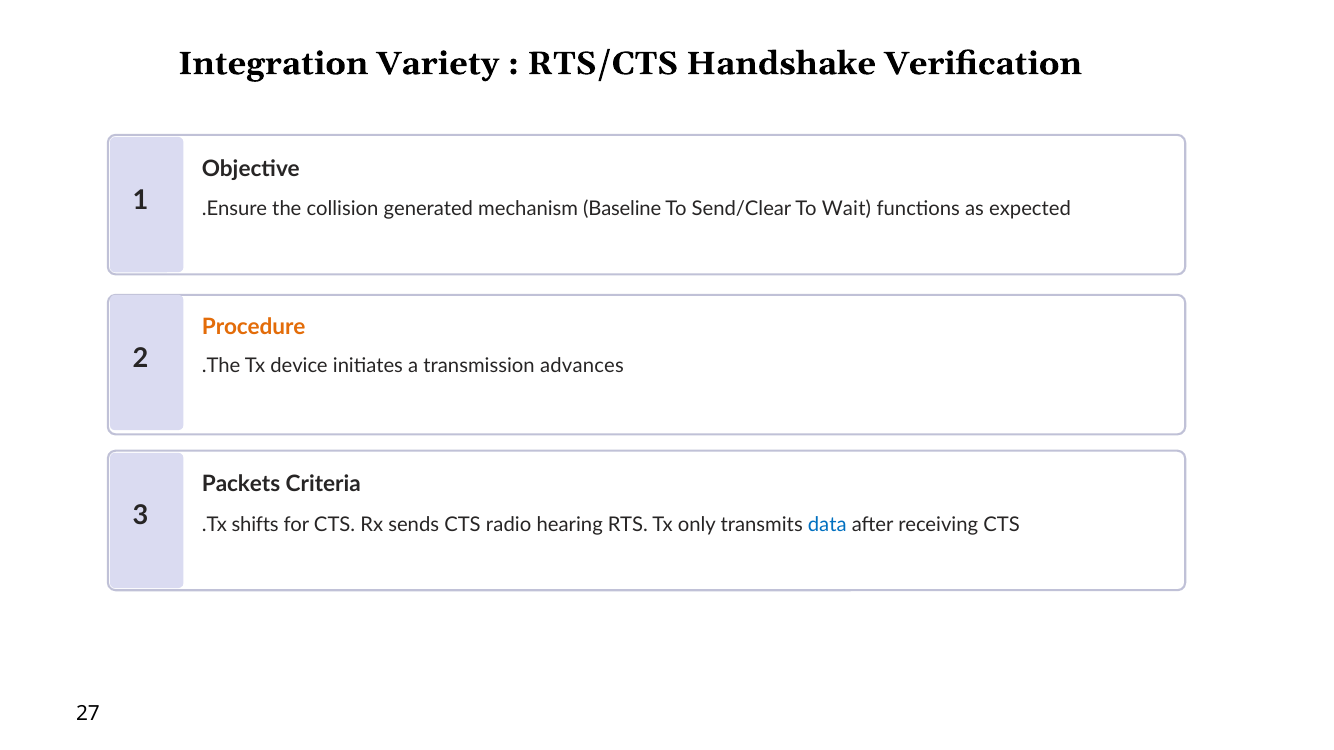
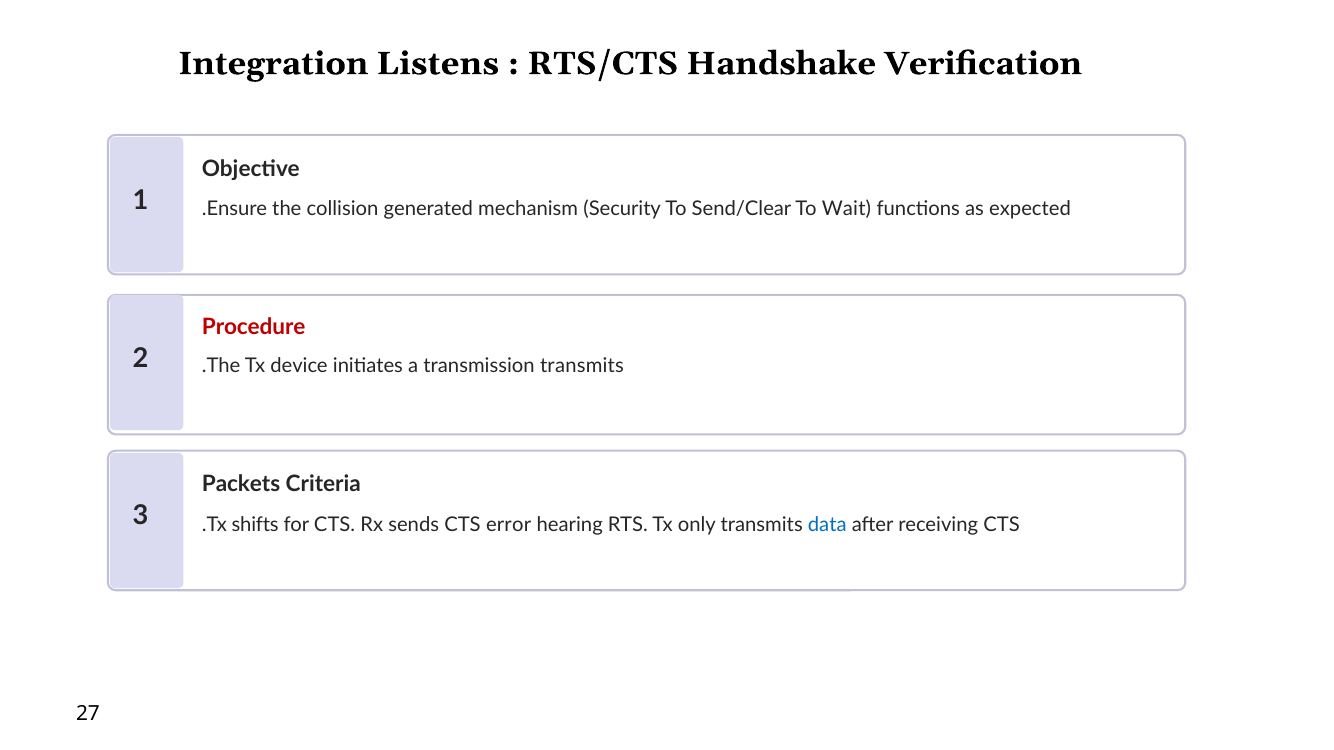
Variety: Variety -> Listens (438, 64)
Baseline: Baseline -> Security (622, 209)
Procedure colour: orange -> red (254, 327)
transmission advances: advances -> transmits (582, 366)
radio: radio -> error (509, 525)
